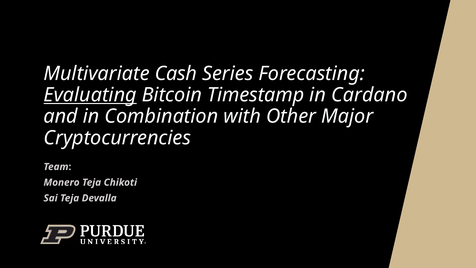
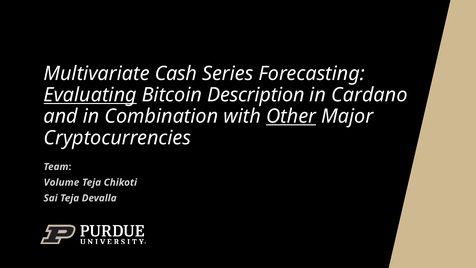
Timestamp: Timestamp -> Description (256, 95)
Other underline: none -> present (291, 116)
Monero: Monero -> Volume (61, 182)
